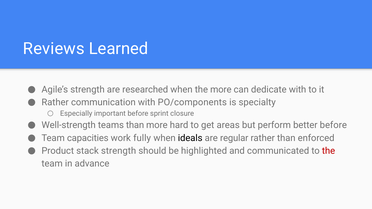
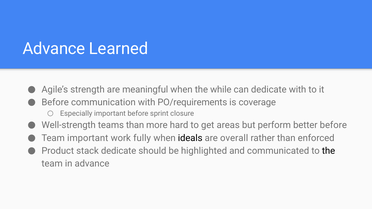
Reviews: Reviews -> Advance (54, 49)
researched: researched -> meaningful (145, 90)
the more: more -> while (221, 90)
Rather: Rather -> Before (55, 103)
PO/components: PO/components -> PO/requirements (192, 103)
specialty: specialty -> coverage (257, 103)
Team capacities: capacities -> important (88, 138)
regular: regular -> overall (234, 138)
stack strength: strength -> dedicate (119, 151)
the colour: red -> black (329, 151)
